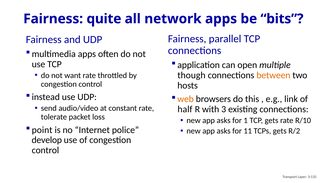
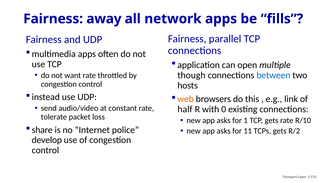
quite: quite -> away (104, 19)
bits: bits -> fills (282, 19)
between colour: orange -> blue (273, 75)
3: 3 -> 0 (224, 109)
point: point -> share (42, 130)
